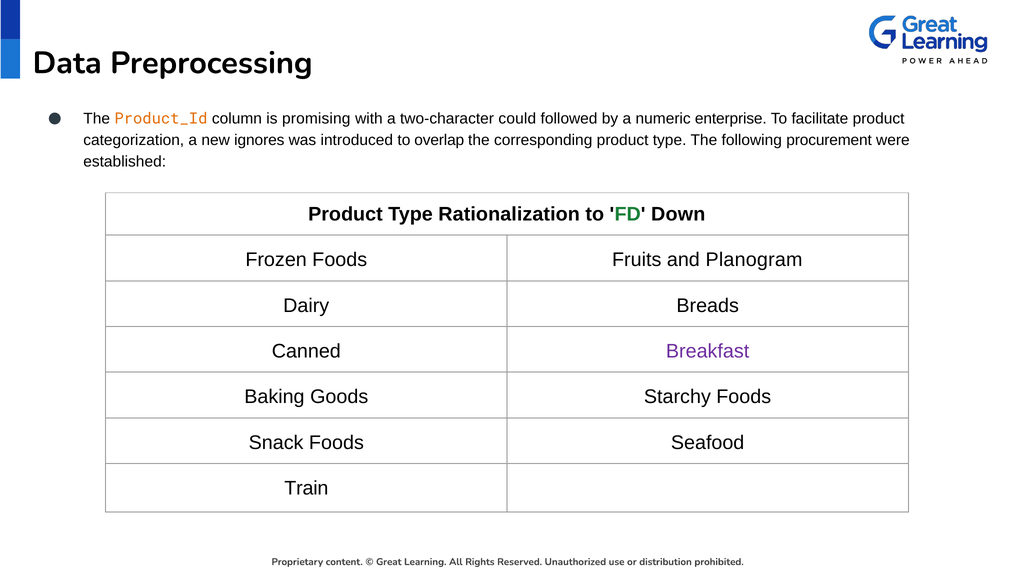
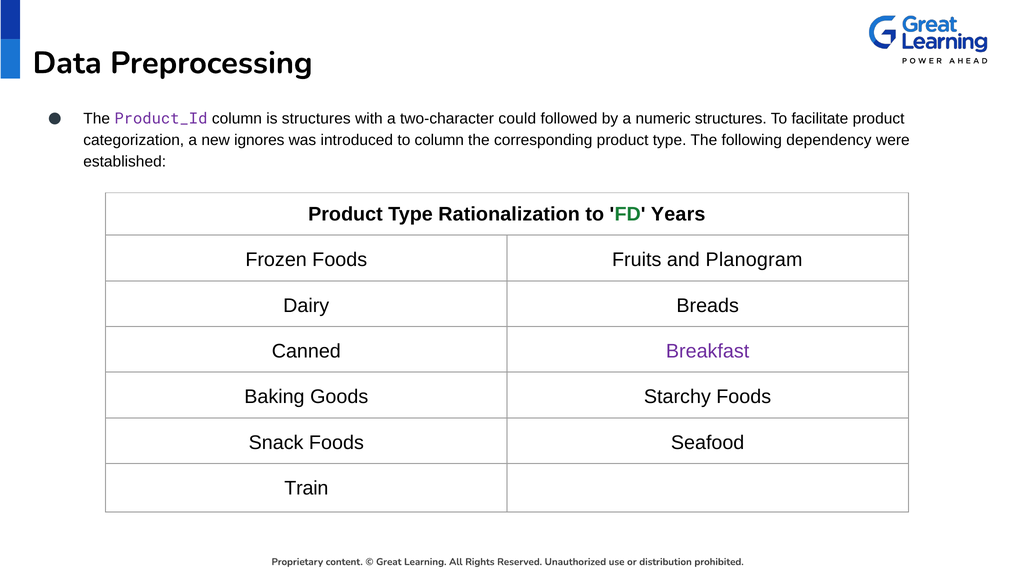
Product_Id colour: orange -> purple (161, 119)
is promising: promising -> structures (316, 119)
numeric enterprise: enterprise -> structures (731, 119)
to overlap: overlap -> column (439, 140)
procurement: procurement -> dependency (829, 140)
Down: Down -> Years (678, 214)
